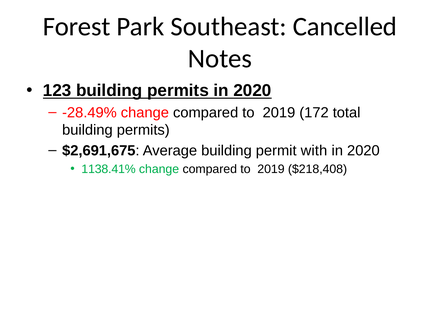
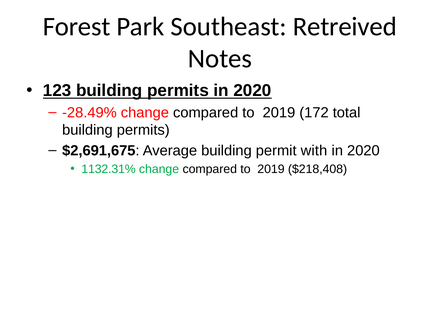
Cancelled: Cancelled -> Retreived (345, 26)
1138.41%: 1138.41% -> 1132.31% (109, 169)
